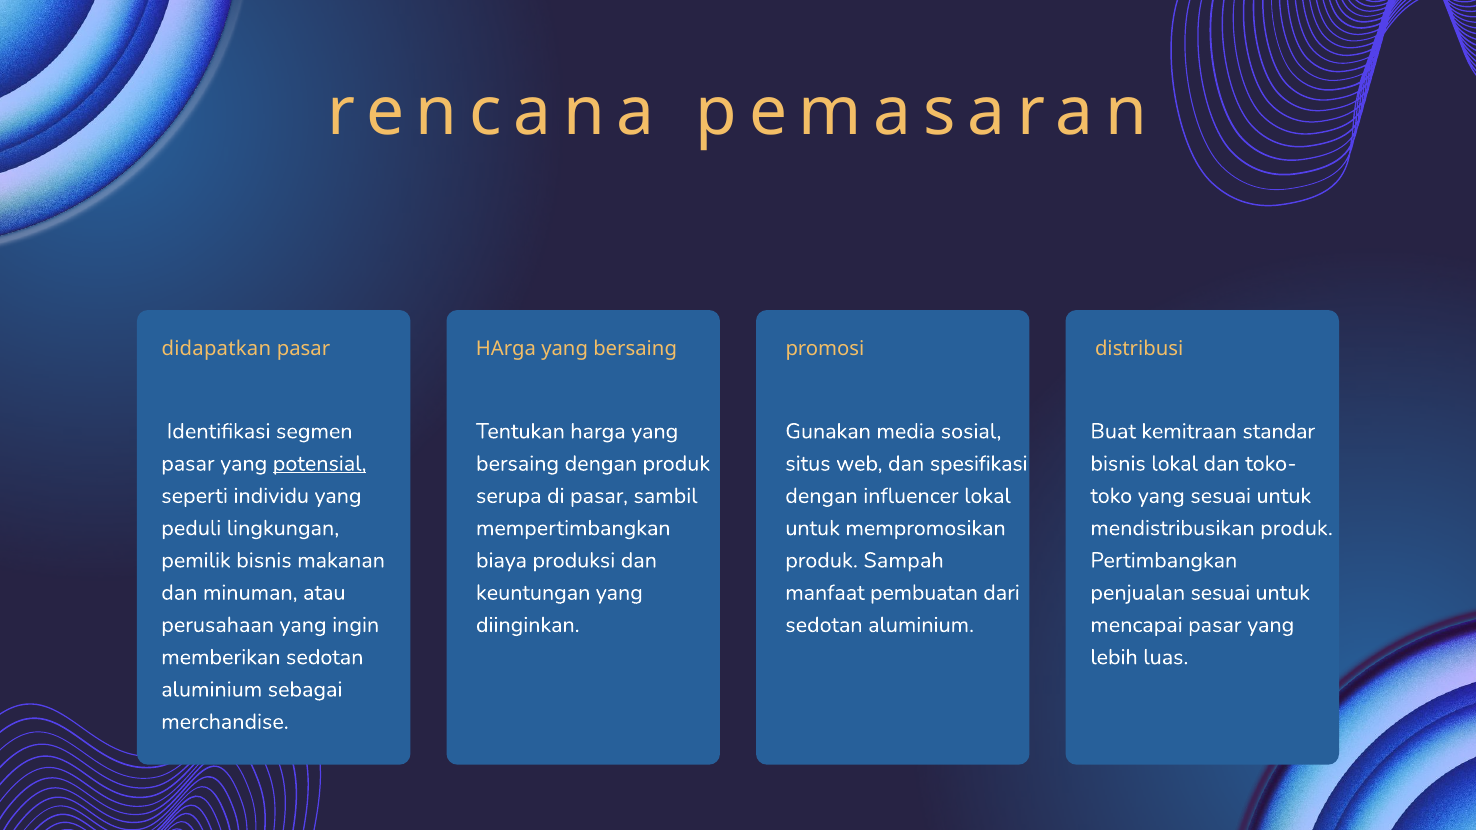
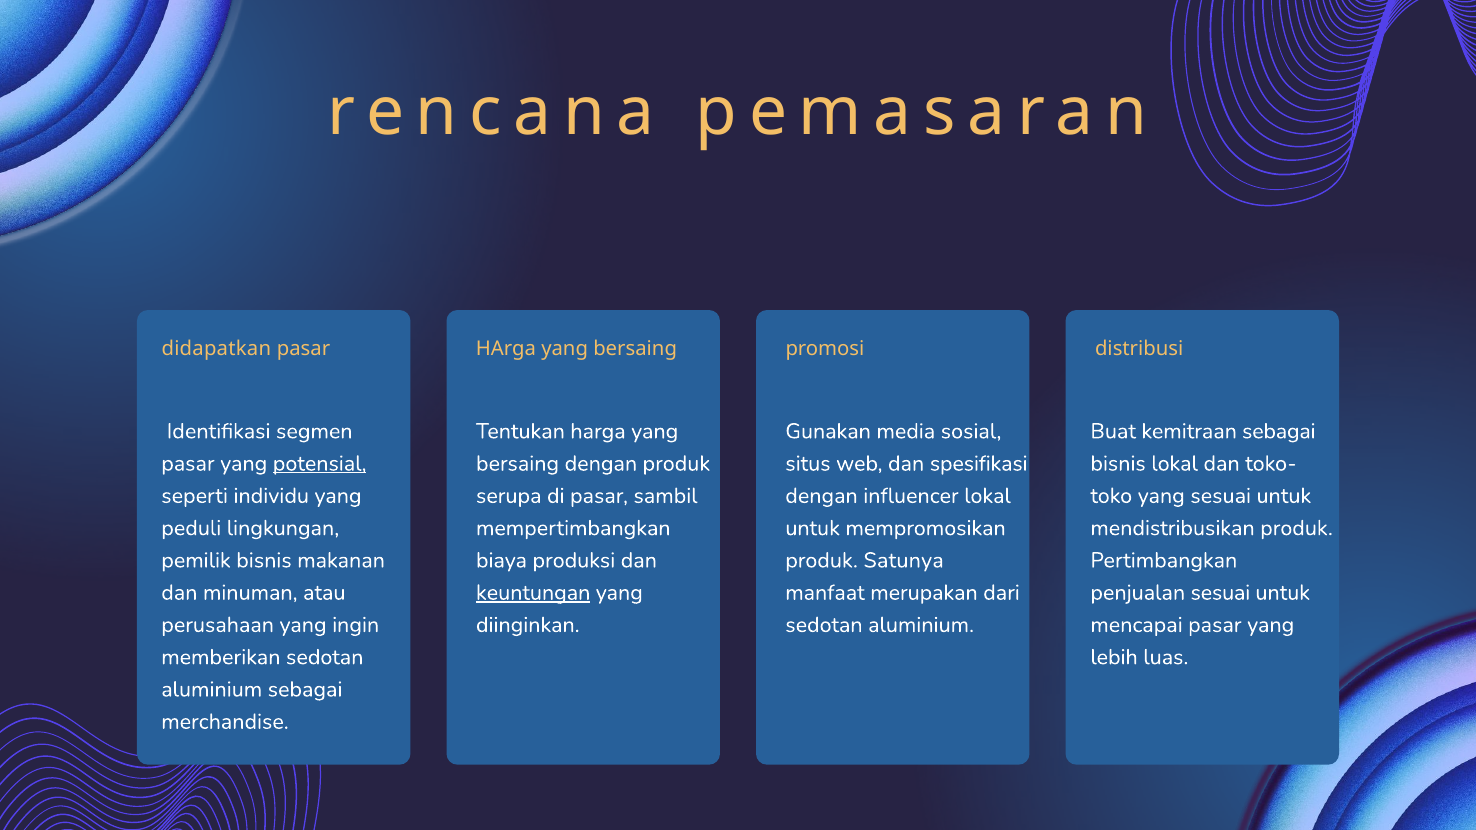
kemitraan standar: standar -> sebagai (1279, 431)
Sampah: Sampah -> Satunya (904, 561)
keuntungan underline: none -> present (533, 593)
pembuatan: pembuatan -> merupakan (924, 593)
